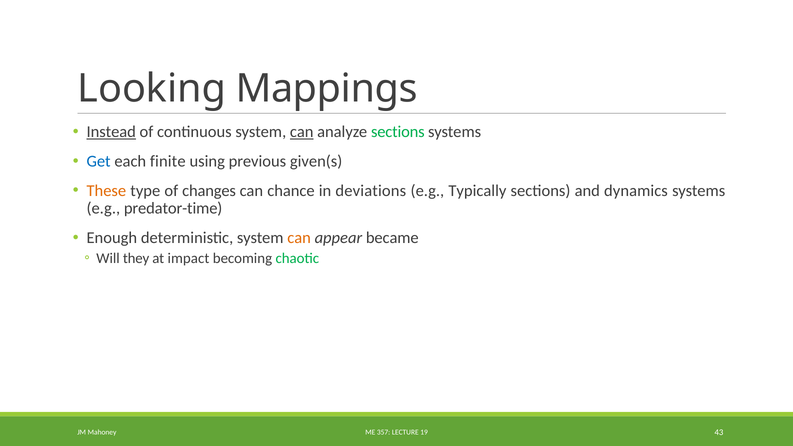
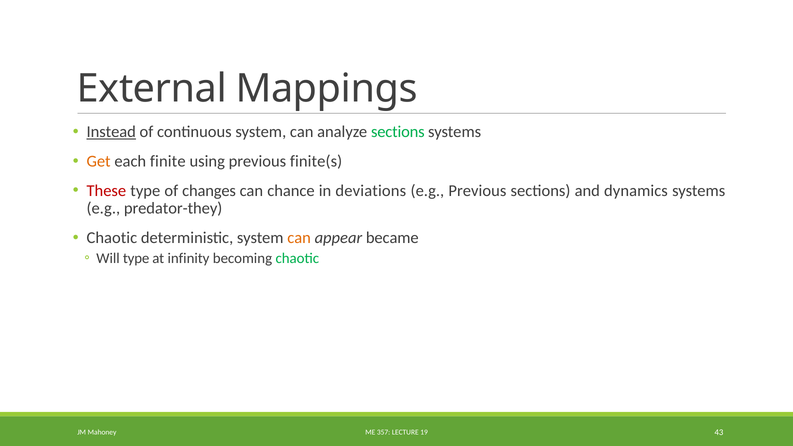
Looking: Looking -> External (152, 89)
can underline: present -> none (302, 132)
Get colour: blue -> orange (99, 161)
given(s: given(s -> finite(s (316, 161)
These colour: orange -> red (106, 191)
e.g Typically: Typically -> Previous (477, 191)
predator-time: predator-time -> predator-they (173, 209)
Enough: Enough -> Chaotic (112, 238)
Will they: they -> type (136, 258)
impact: impact -> infinity (189, 258)
